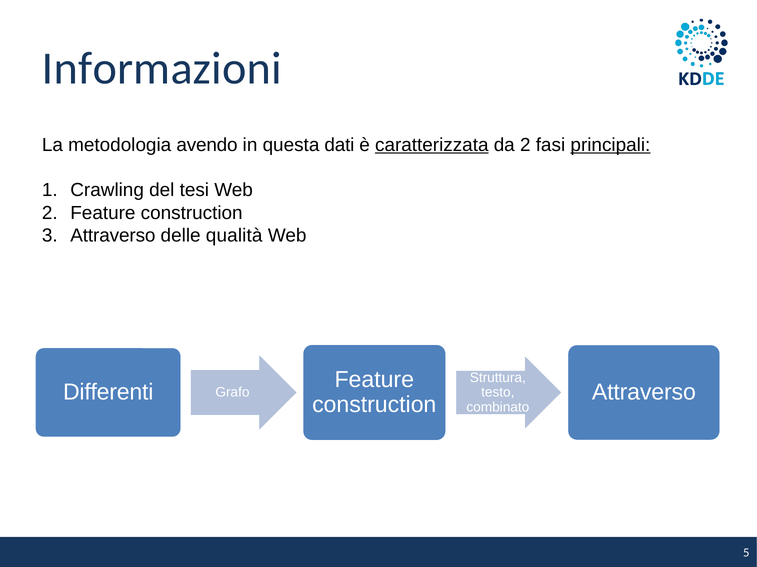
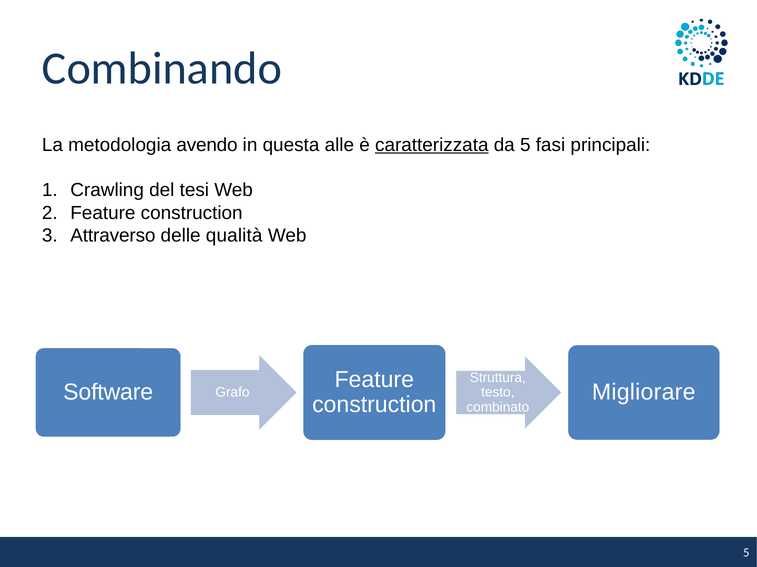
Informazioni: Informazioni -> Combinando (162, 69)
dati: dati -> alle (339, 145)
da 2: 2 -> 5 (525, 145)
principali underline: present -> none (610, 145)
Differenti: Differenti -> Software (108, 393)
Attraverso: Attraverso -> Migliorare (644, 393)
